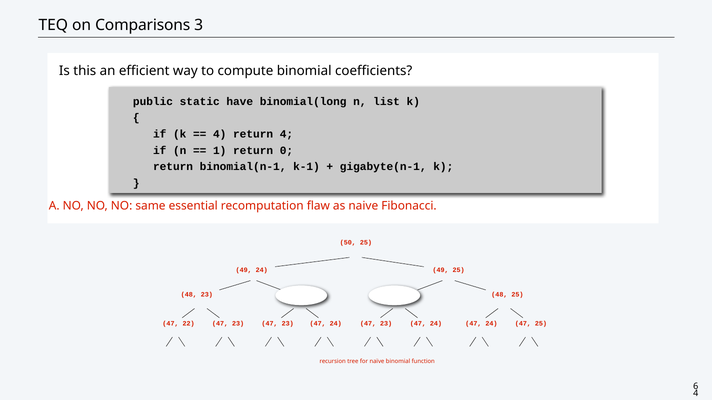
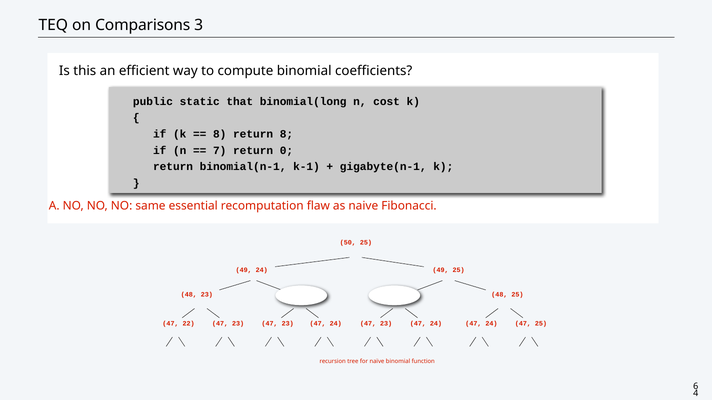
have: have -> that (240, 102)
list: list -> cost (387, 102)
4: 4 -> 8 (220, 134)
return 4: 4 -> 8 (286, 134)
1: 1 -> 7 (220, 151)
